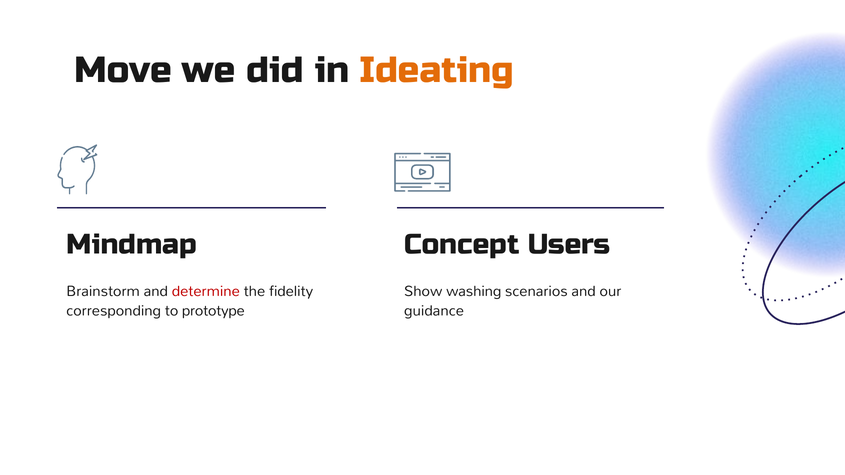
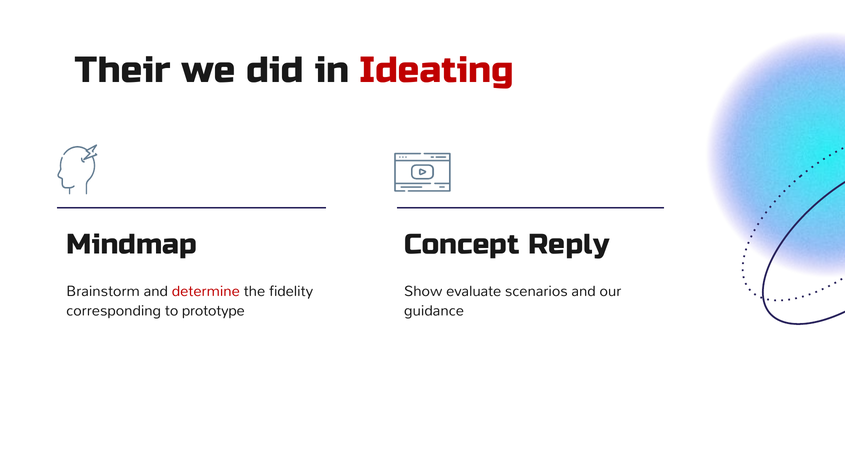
Move: Move -> Their (123, 70)
Ideating colour: orange -> red (437, 70)
Users: Users -> Reply (569, 245)
washing: washing -> evaluate (474, 291)
